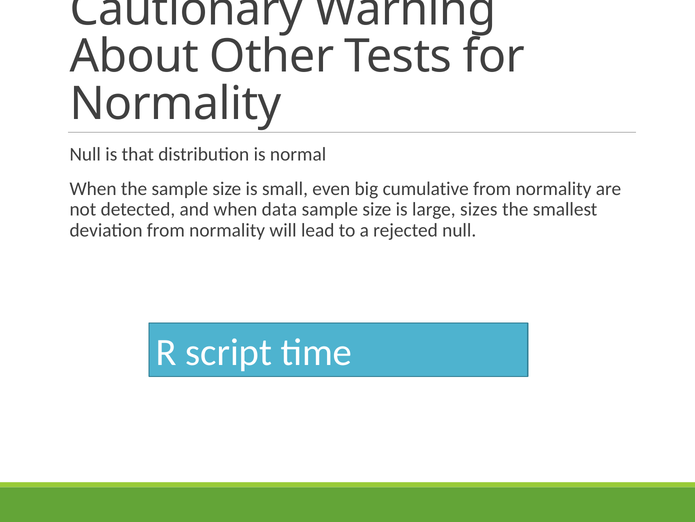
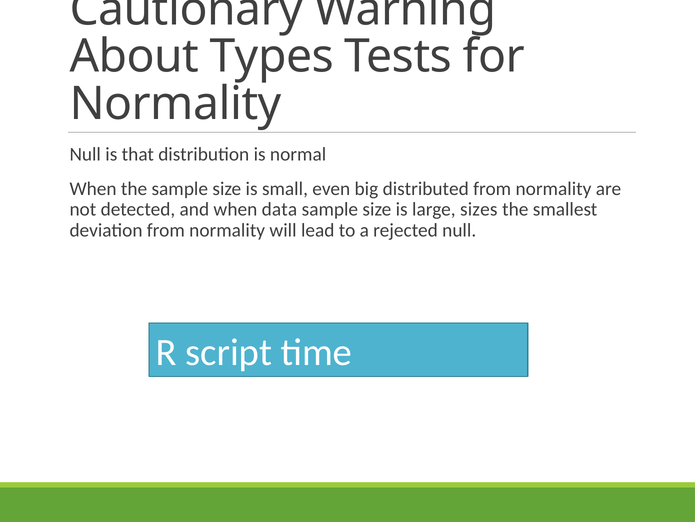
Other: Other -> Types (272, 57)
cumulative: cumulative -> distributed (426, 188)
